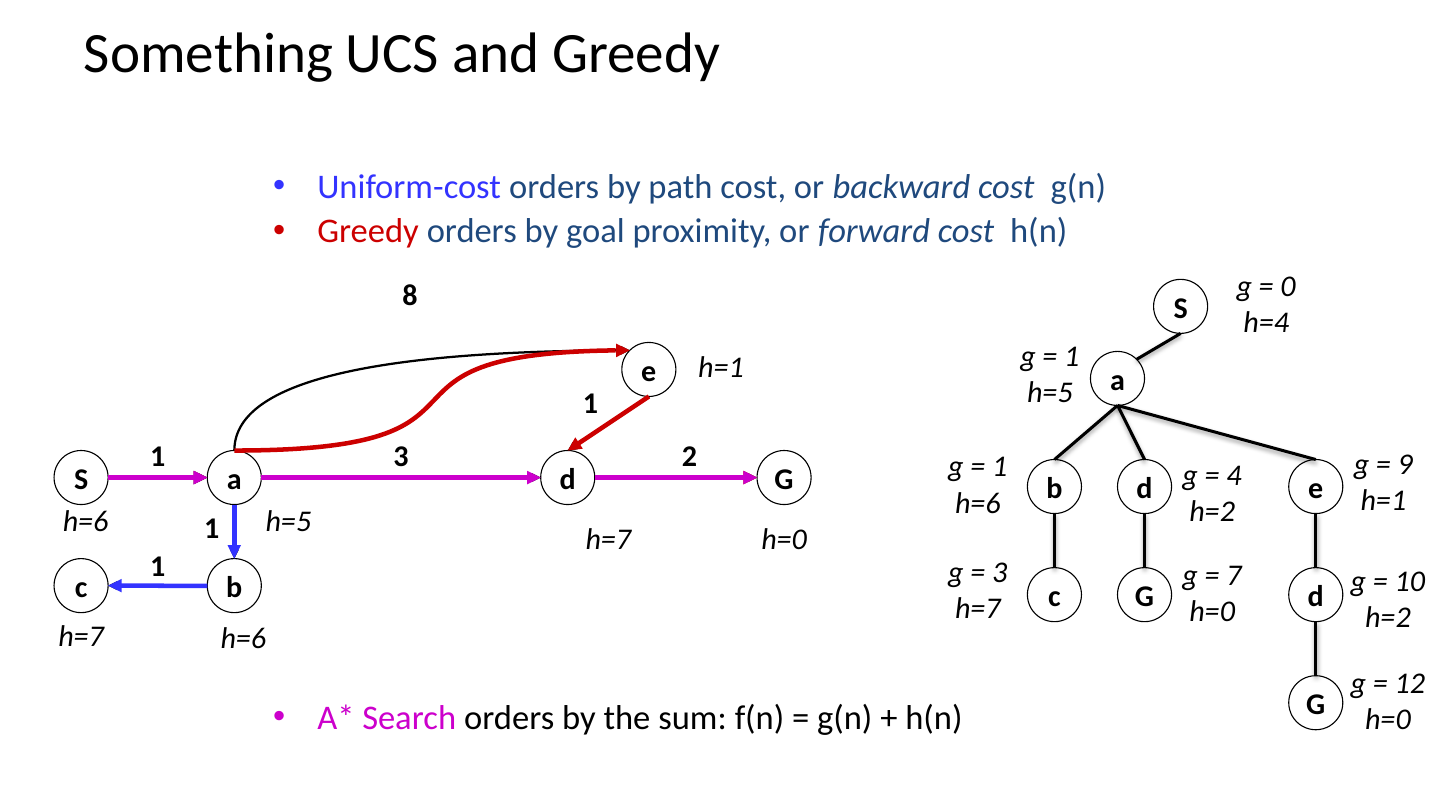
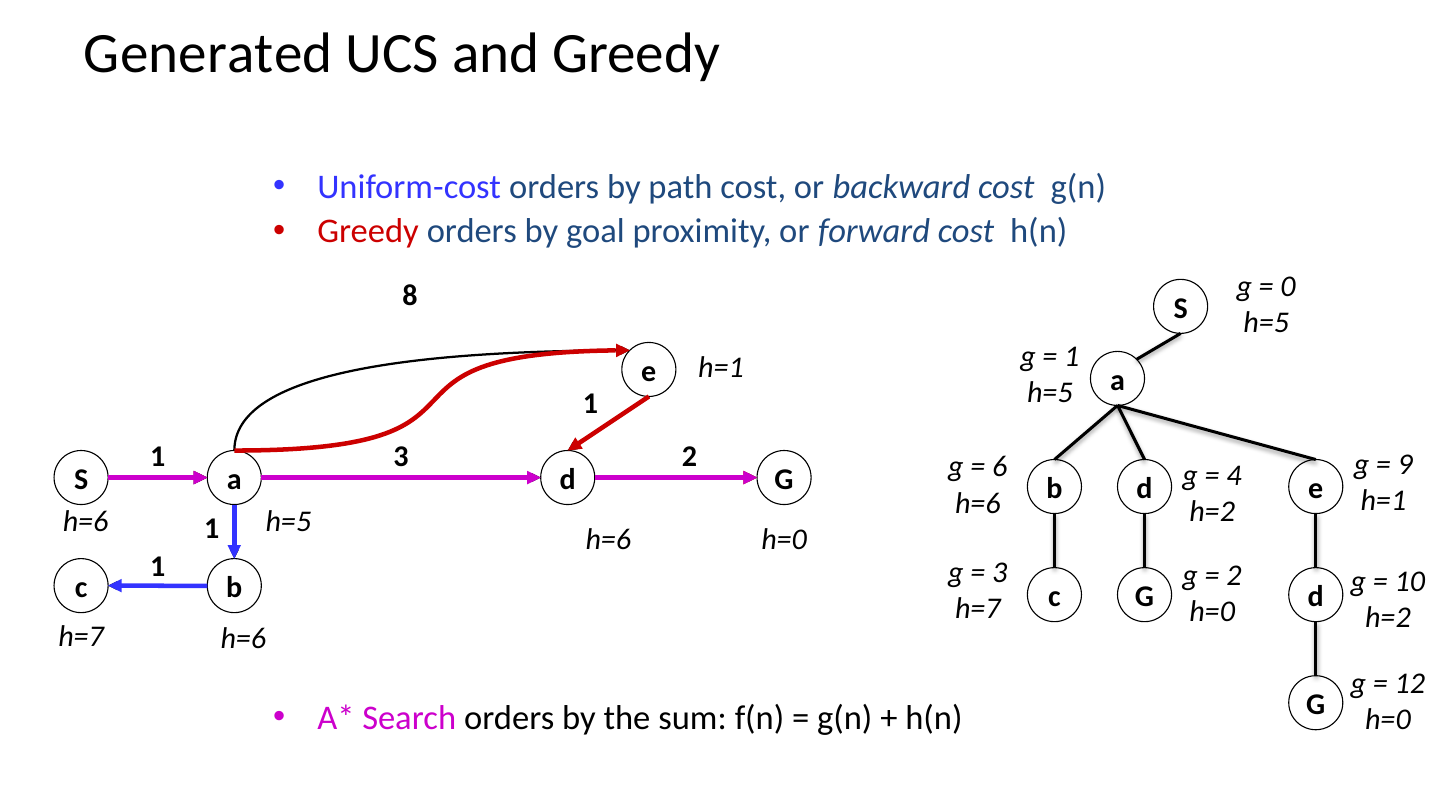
Something: Something -> Generated (208, 53)
h=4: h=4 -> h=5 (1266, 323)
1: 1 -> 6 (1000, 467)
h=7: h=7 -> h=6 (608, 539)
7: 7 -> 2 (1234, 575)
